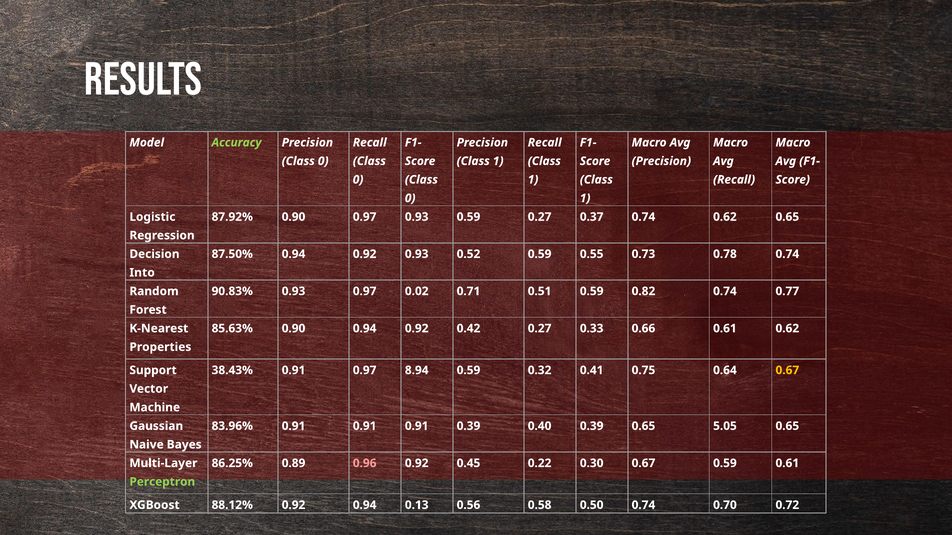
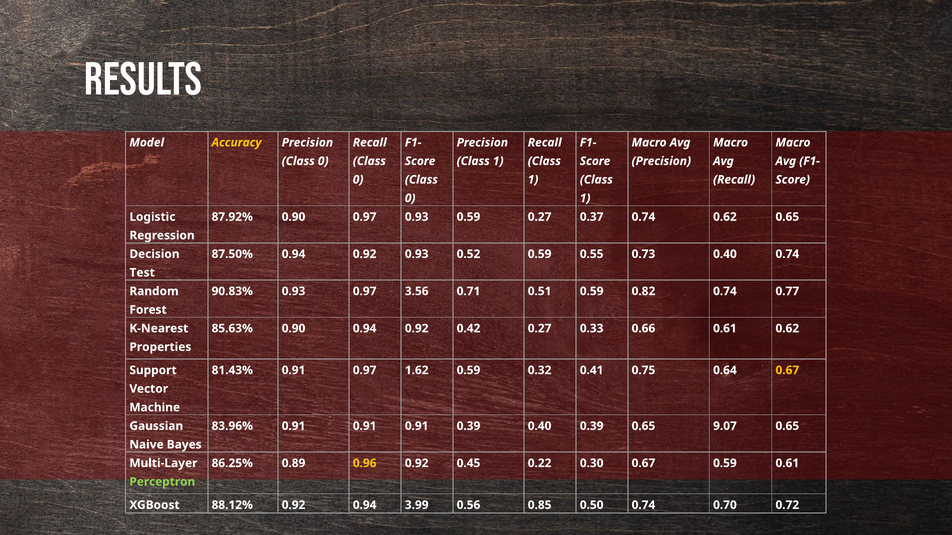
Accuracy colour: light green -> yellow (237, 143)
0.73 0.78: 0.78 -> 0.40 (725, 254)
Into: Into -> Test (142, 273)
0.02: 0.02 -> 3.56 (417, 291)
38.43%: 38.43% -> 81.43% (232, 371)
8.94: 8.94 -> 1.62 (417, 371)
5.05: 5.05 -> 9.07 (725, 426)
0.96 colour: pink -> yellow (365, 464)
0.13: 0.13 -> 3.99 (417, 505)
0.58: 0.58 -> 0.85 (540, 505)
